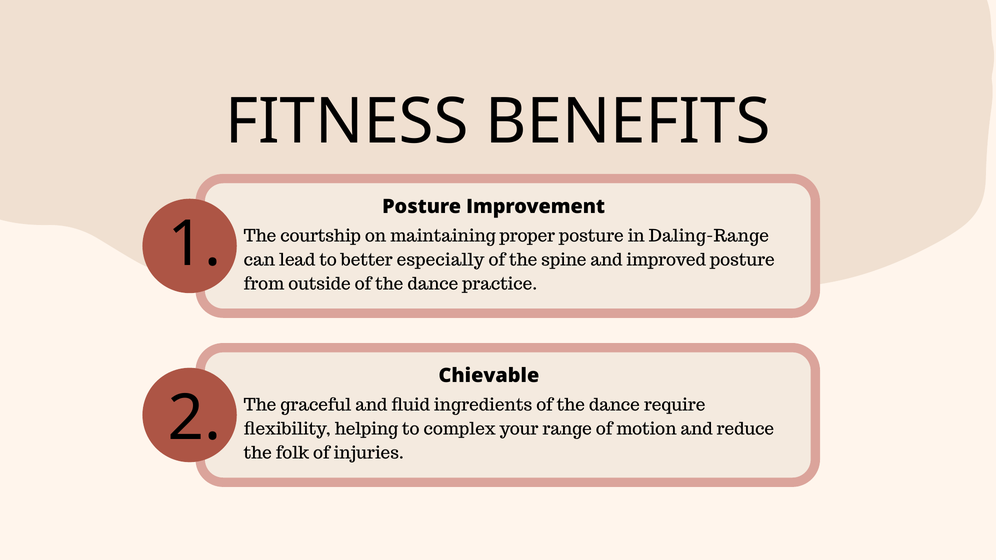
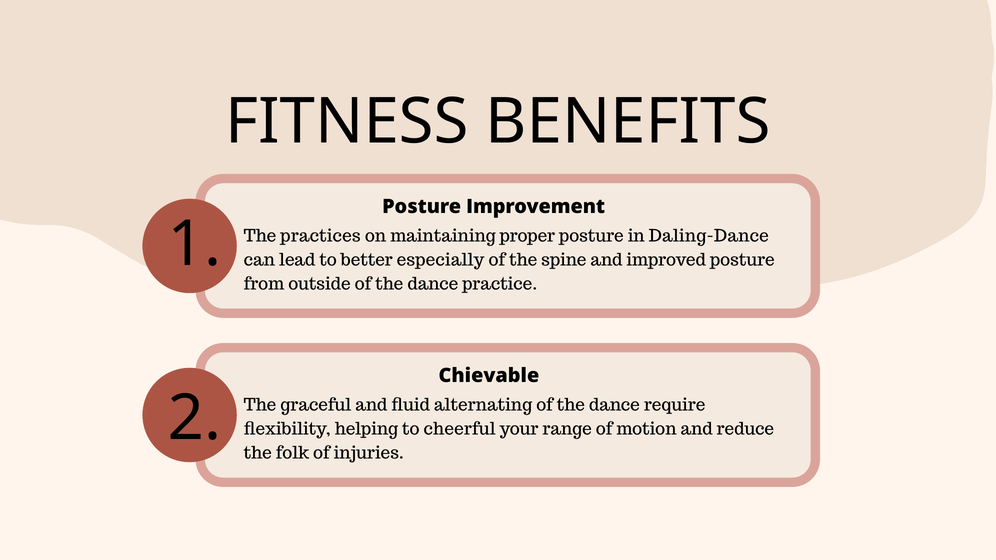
courtship: courtship -> practices (320, 236)
Daling-Range: Daling-Range -> Daling-Dance (709, 236)
ingredients: ingredients -> alternating (483, 405)
complex: complex -> cheerful (460, 429)
